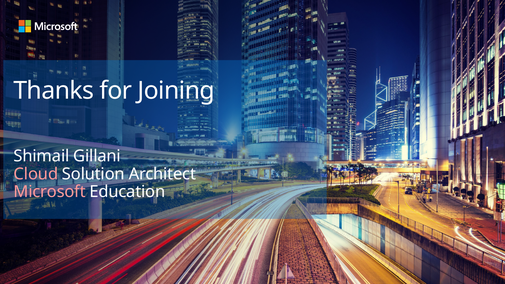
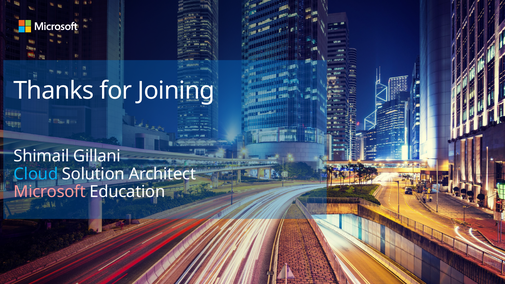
Cloud colour: pink -> light blue (36, 174)
